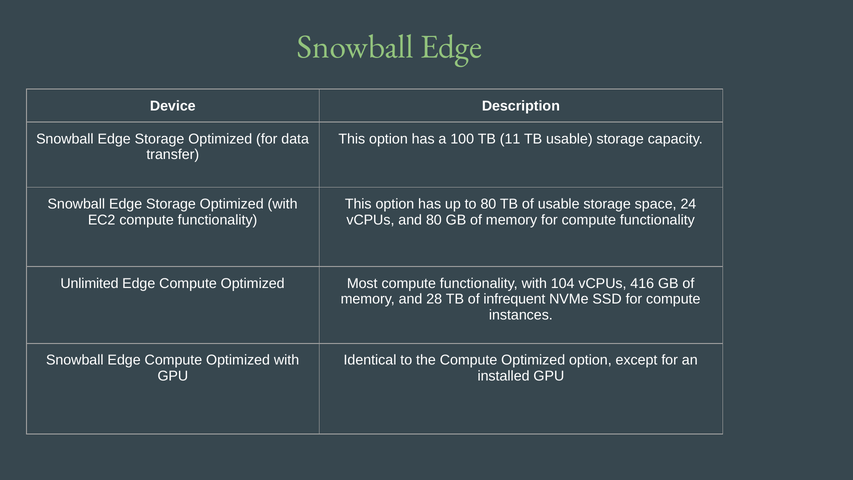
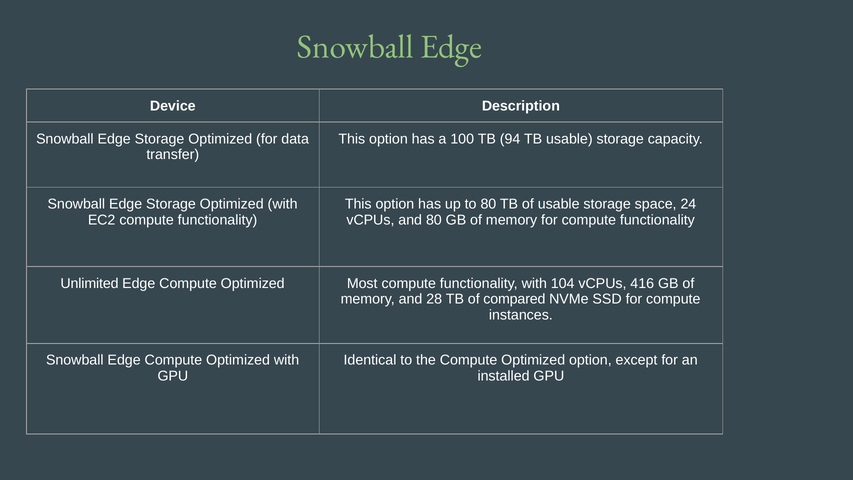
11: 11 -> 94 (510, 139)
infrequent: infrequent -> compared (514, 299)
